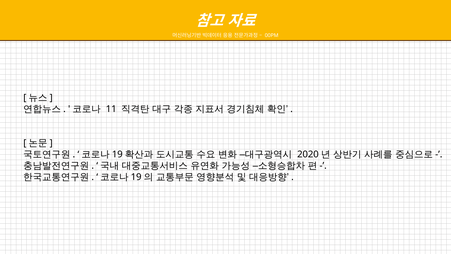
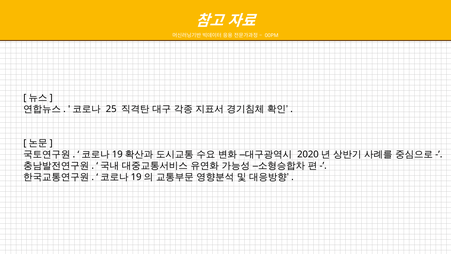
11: 11 -> 25 (111, 109)
